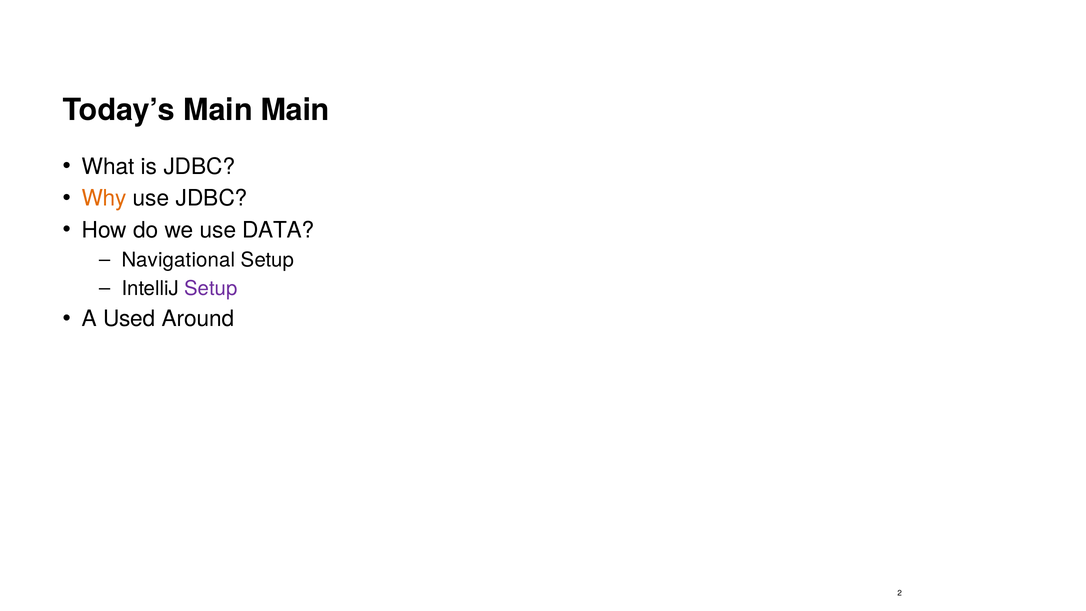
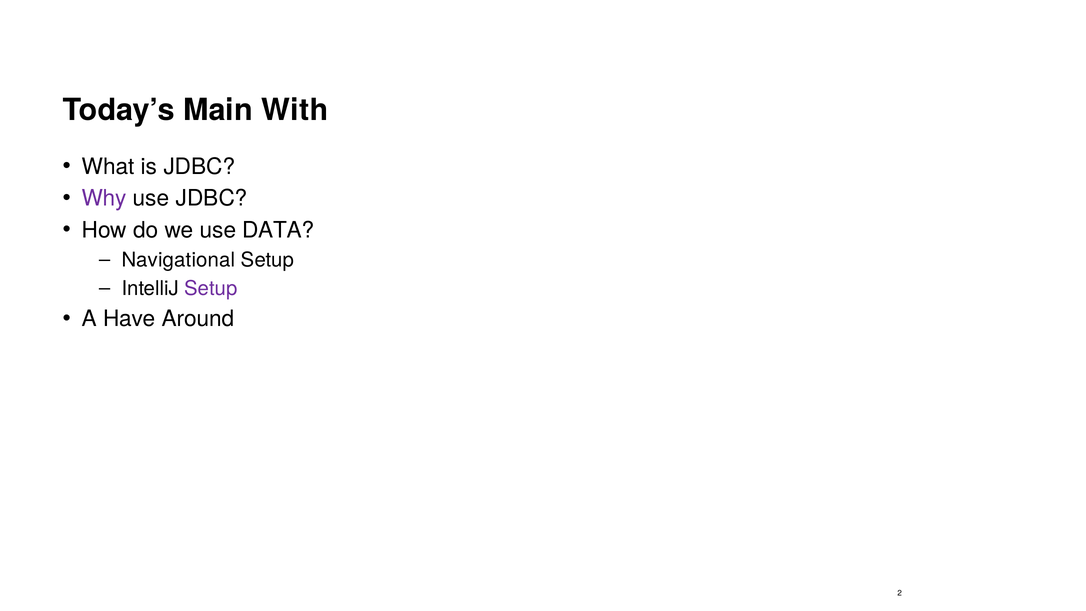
Main Main: Main -> With (295, 110)
Why colour: orange -> purple (104, 198)
Used: Used -> Have (129, 319)
